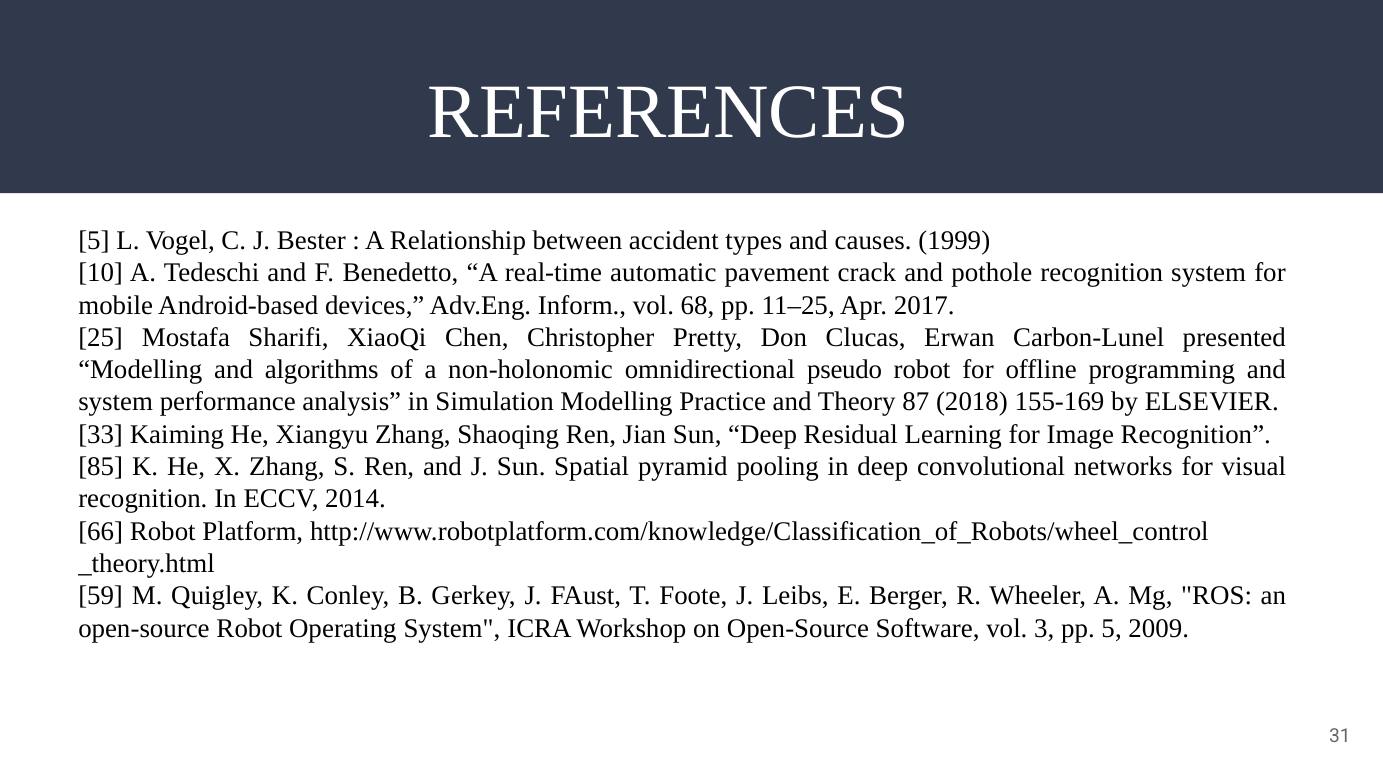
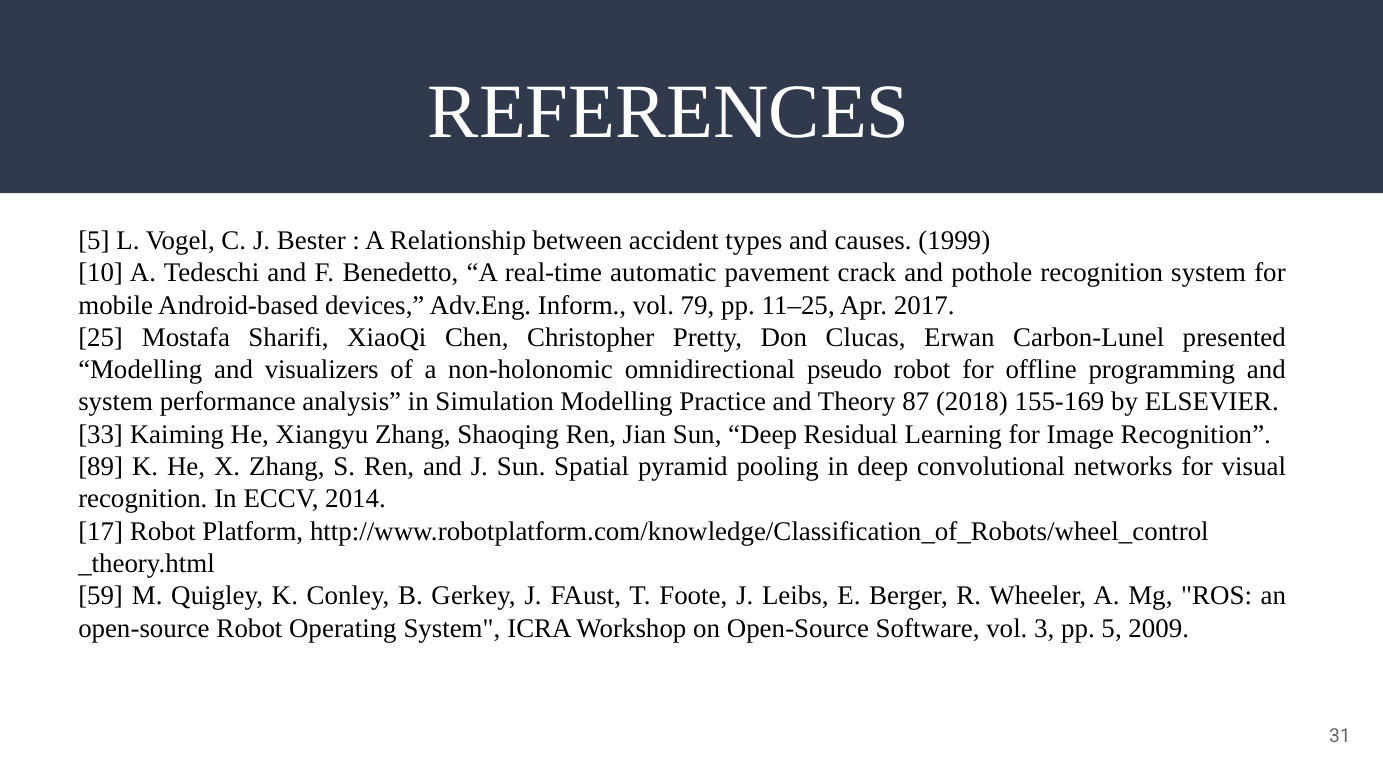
68: 68 -> 79 (698, 305)
algorithms: algorithms -> visualizers (322, 370)
85: 85 -> 89 (101, 467)
66: 66 -> 17 (101, 531)
